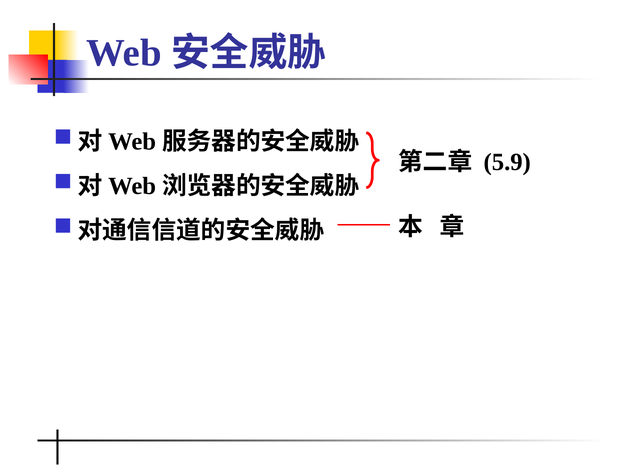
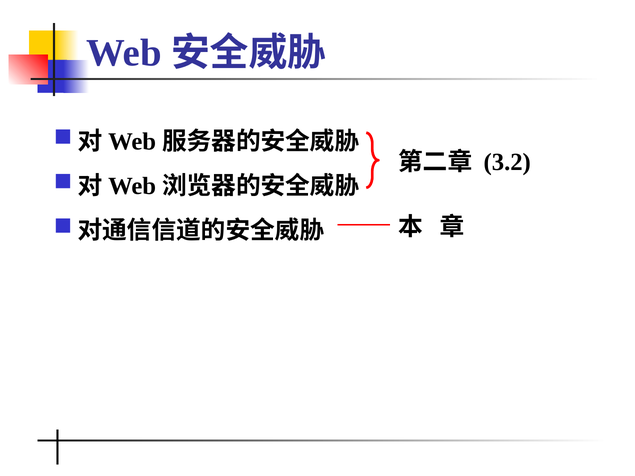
5.9: 5.9 -> 3.2 (507, 162)
